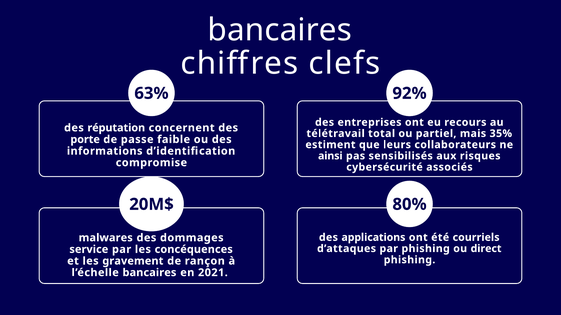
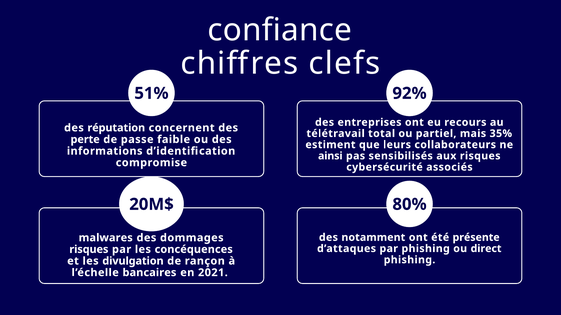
bancaires: bancaires -> confiance (280, 30)
63%: 63% -> 51% (151, 93)
porte: porte -> perte (85, 140)
applications: applications -> notamment (373, 238)
courriels: courriels -> présente (476, 238)
service: service -> risques (89, 250)
gravement: gravement -> divulgation (133, 261)
